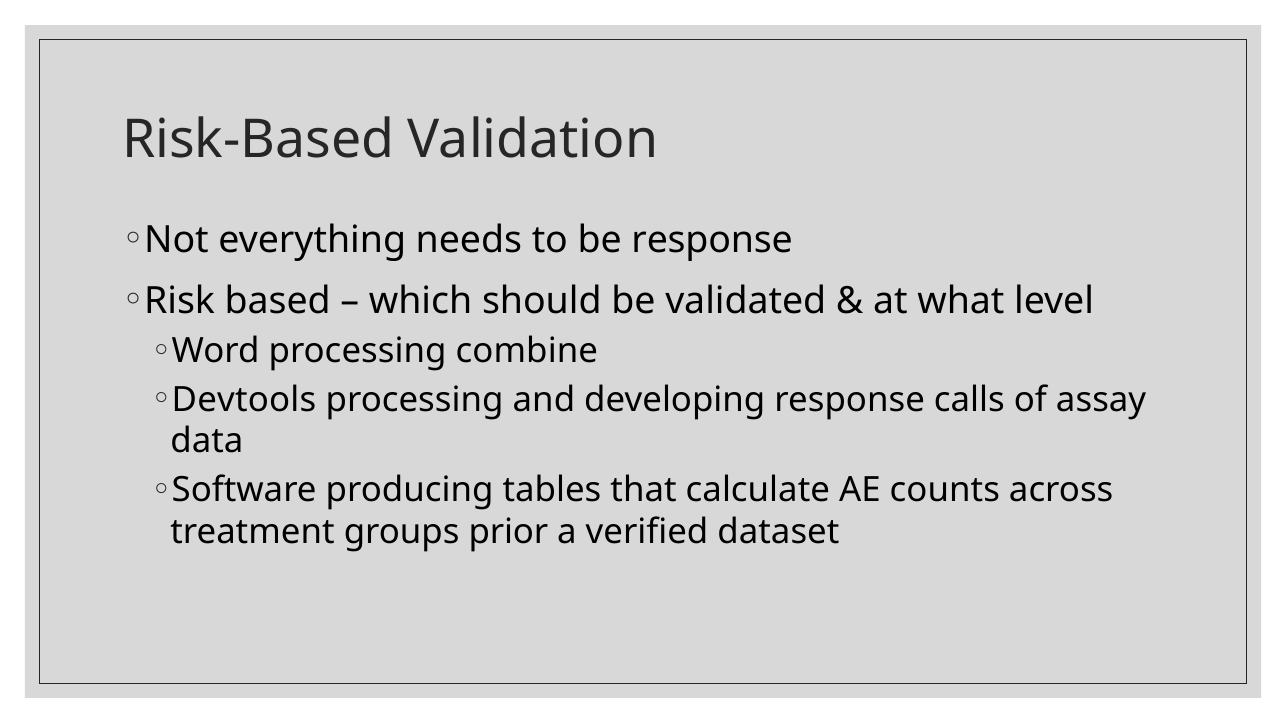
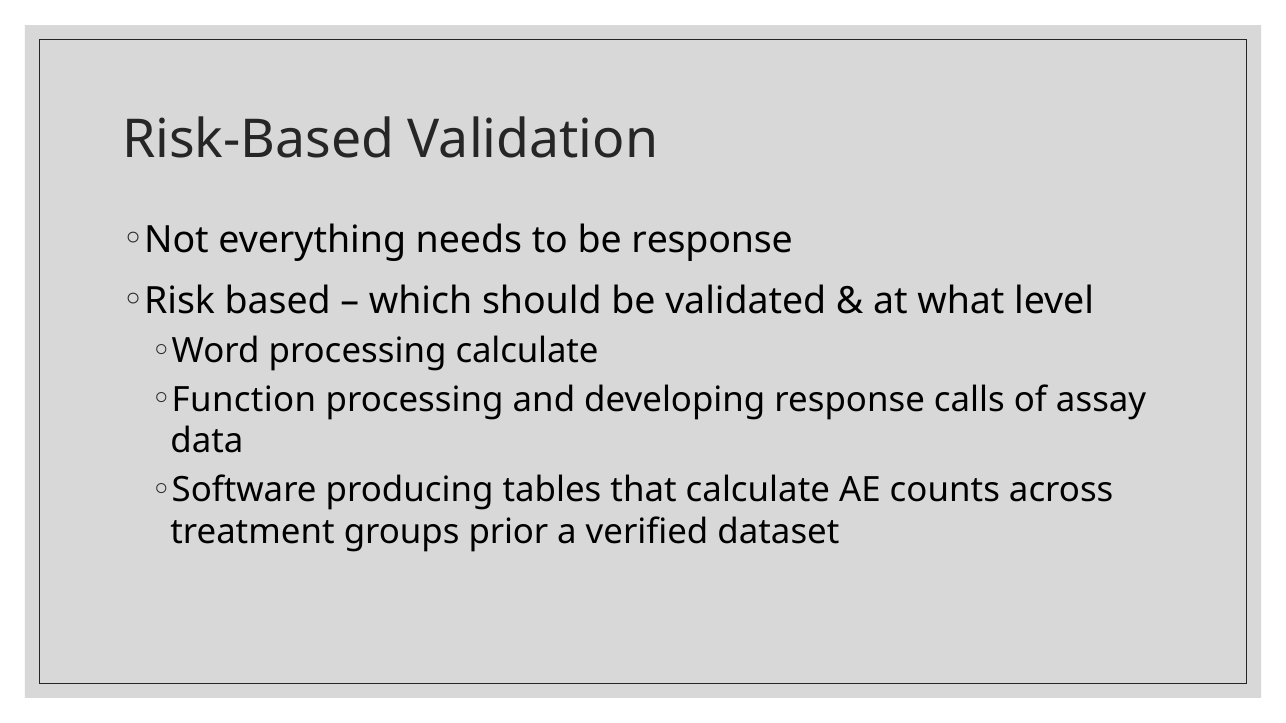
processing combine: combine -> calculate (527, 351)
Devtools: Devtools -> Function (244, 400)
